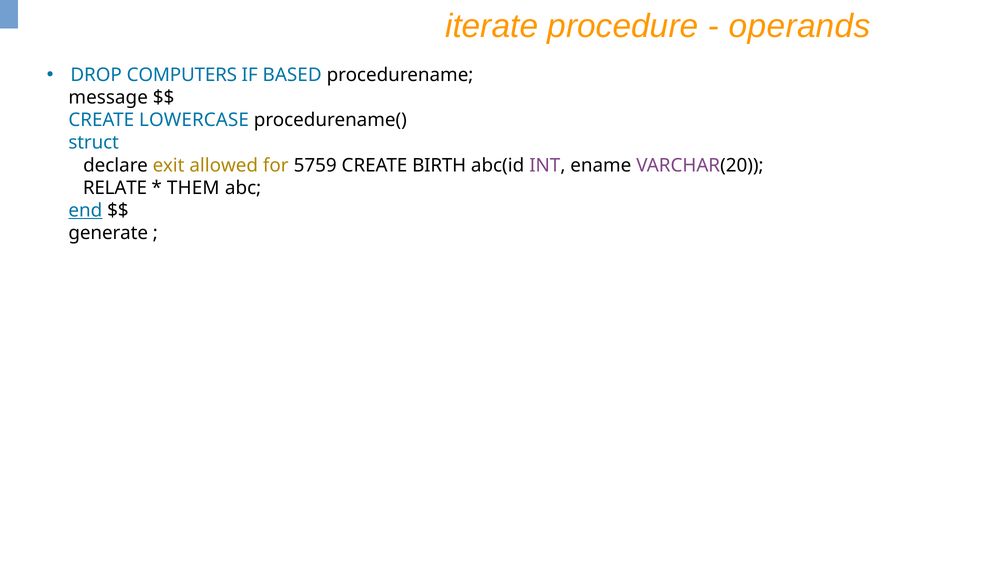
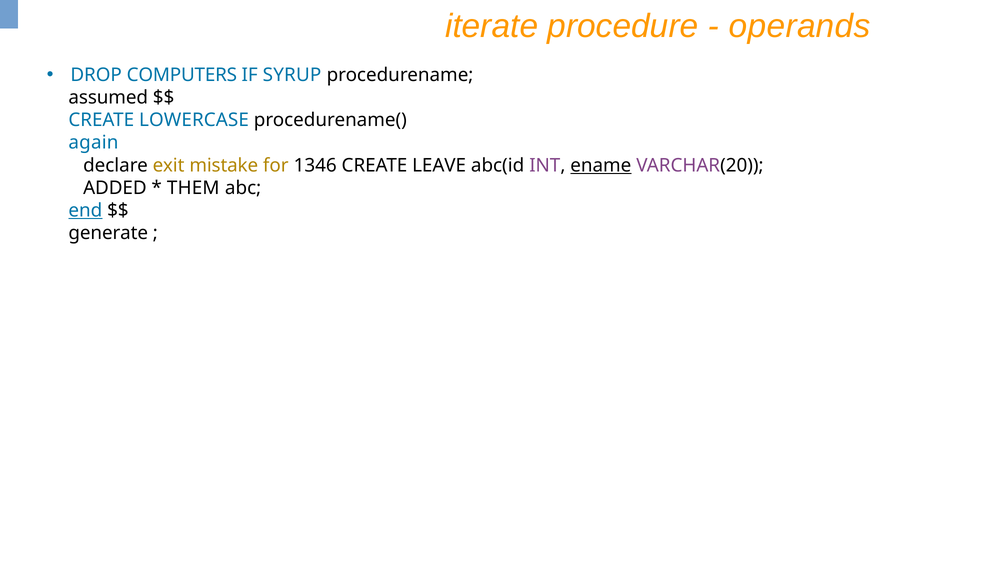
BASED: BASED -> SYRUP (292, 75)
message: message -> assumed (108, 98)
struct: struct -> again (93, 143)
allowed: allowed -> mistake (224, 165)
5759: 5759 -> 1346 (315, 165)
BIRTH: BIRTH -> LEAVE (439, 165)
ename underline: none -> present (601, 165)
RELATE: RELATE -> ADDED (115, 188)
